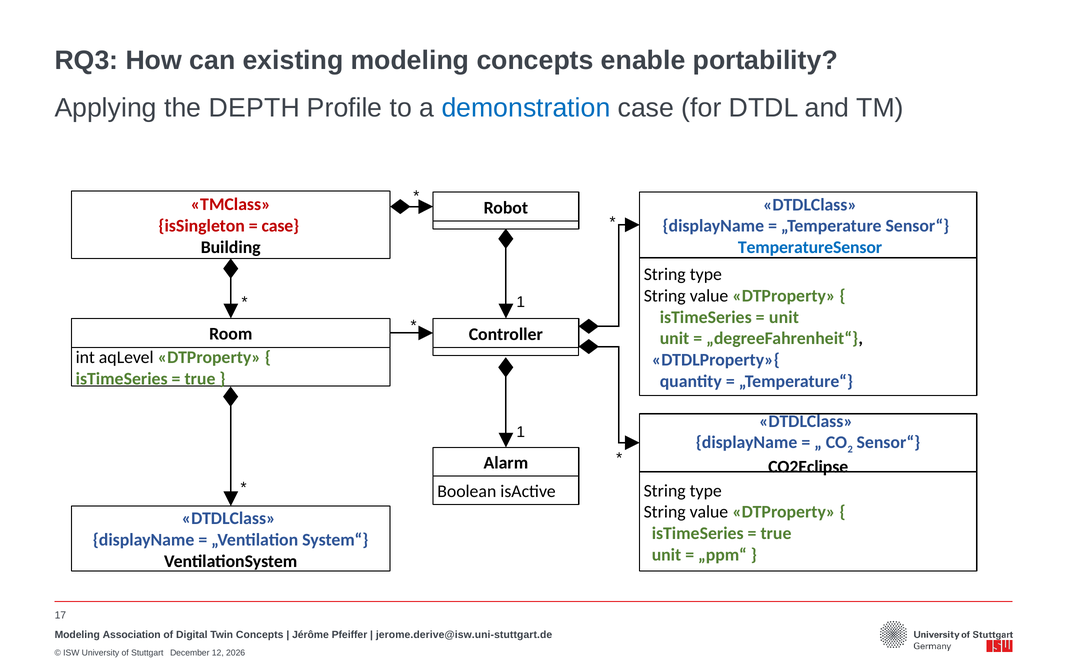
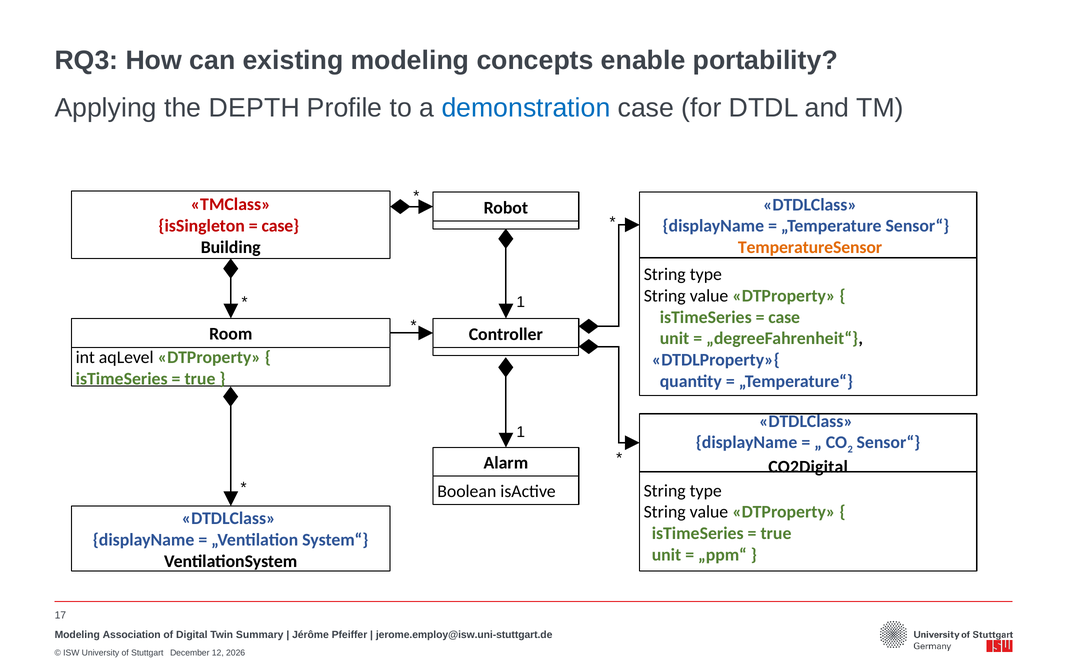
TemperatureSensor colour: blue -> orange (810, 247)
unit: unit -> case (784, 317)
CO2Eclipse: CO2Eclipse -> CO2Digital (808, 467)
Twin Concepts: Concepts -> Summary (260, 635)
jerome.derive@isw.uni-stuttgart.de: jerome.derive@isw.uni-stuttgart.de -> jerome.employ@isw.uni-stuttgart.de (464, 635)
